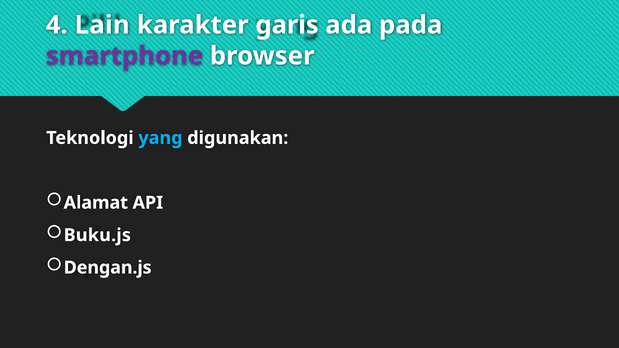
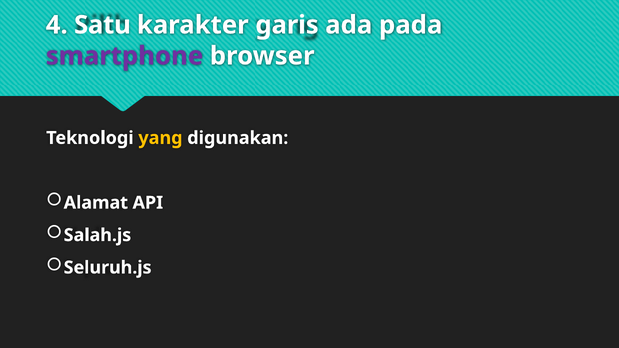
Lain: Lain -> Satu (102, 25)
yang colour: light blue -> yellow (160, 138)
Buku.js: Buku.js -> Salah.js (97, 235)
Dengan.js: Dengan.js -> Seluruh.js (108, 268)
